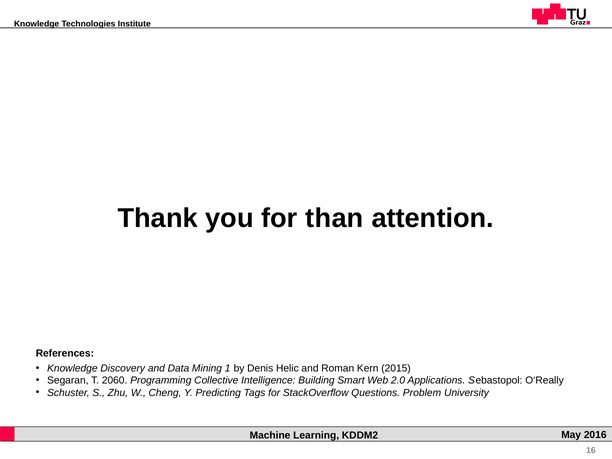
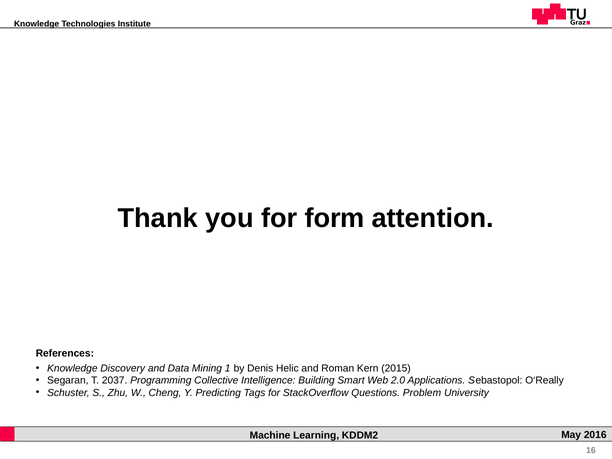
than: than -> form (335, 218)
2060: 2060 -> 2037 (115, 380)
